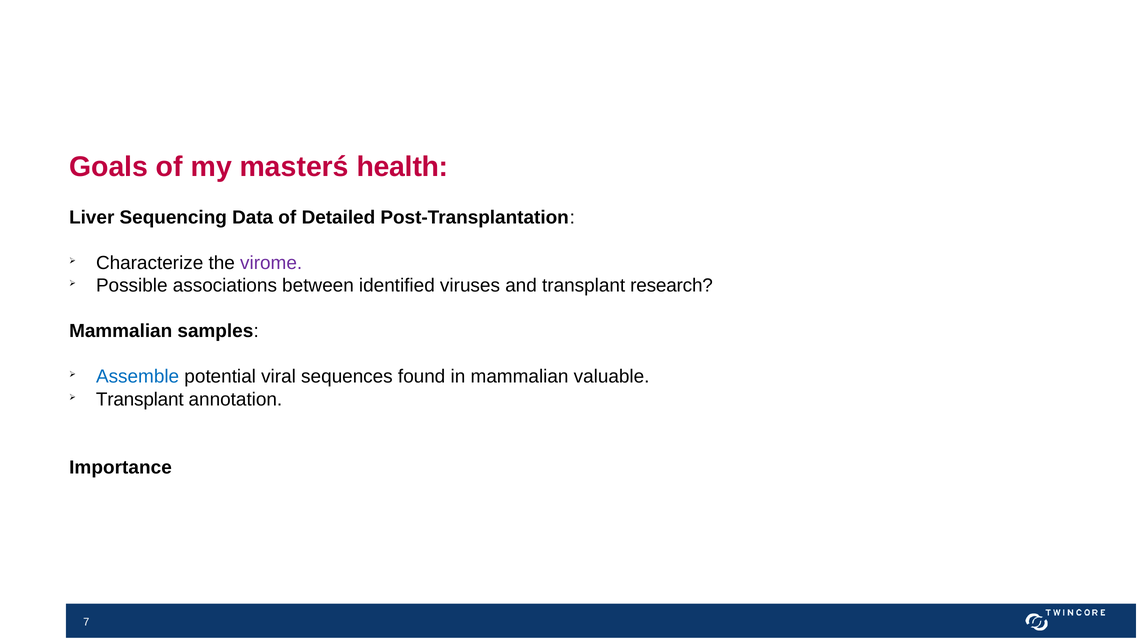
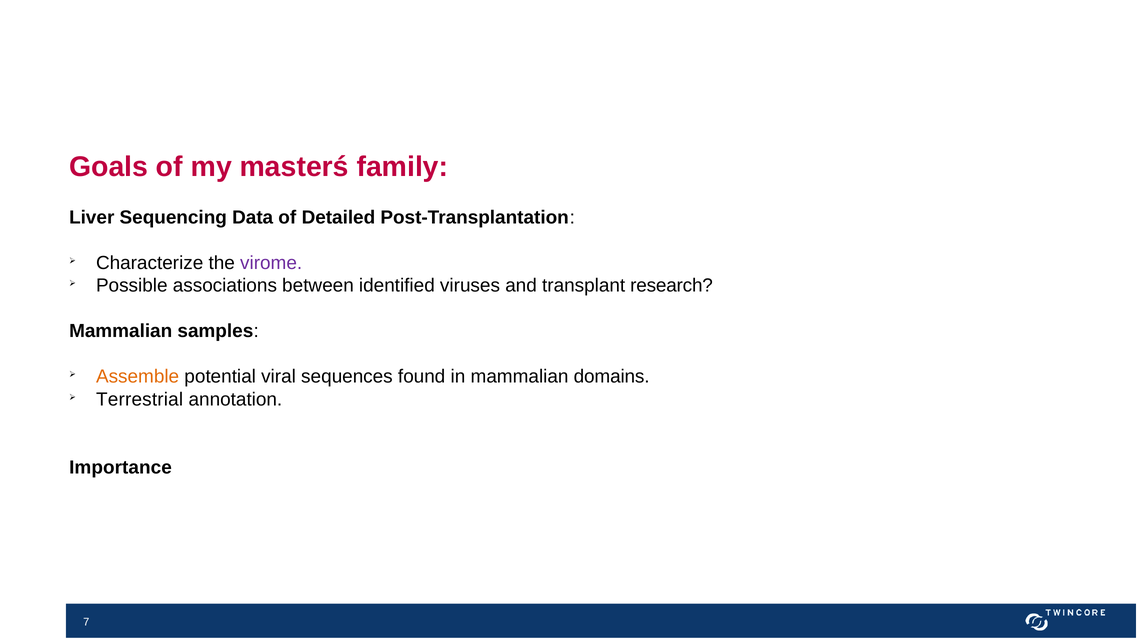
health: health -> family (402, 167)
Assemble colour: blue -> orange (138, 377)
valuable: valuable -> domains (612, 377)
Transplant: Transplant -> Terrestrial (140, 400)
